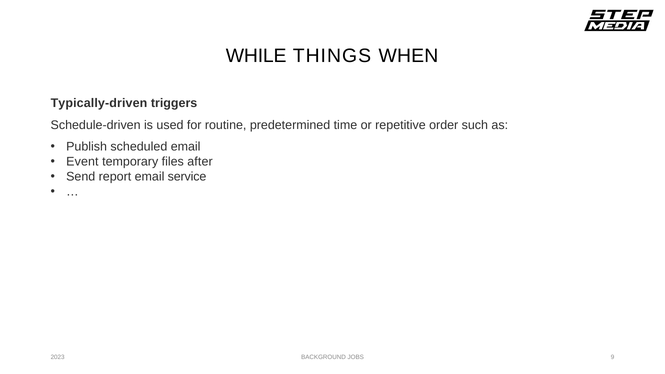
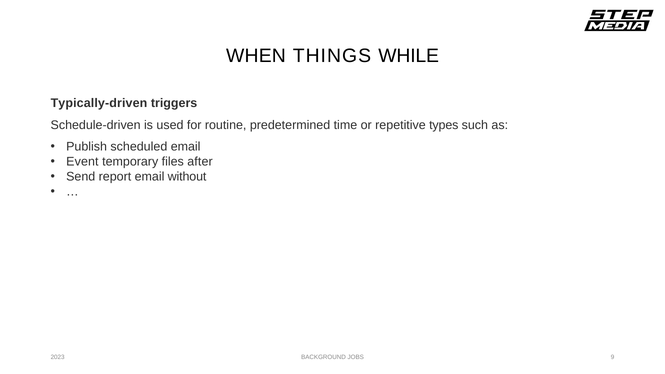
WHILE: WHILE -> WHEN (256, 56)
WHEN: WHEN -> WHILE (409, 56)
order: order -> types (444, 125)
service: service -> without (187, 177)
